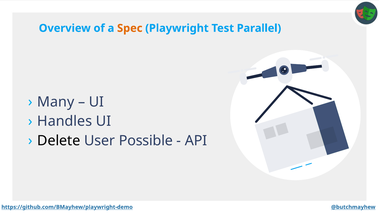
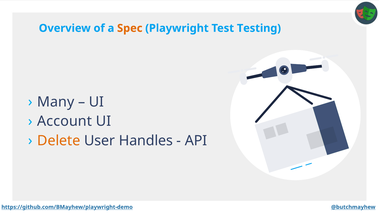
Parallel: Parallel -> Testing (259, 28)
Handles: Handles -> Account (65, 121)
Delete colour: black -> orange (59, 141)
Possible: Possible -> Handles (146, 141)
